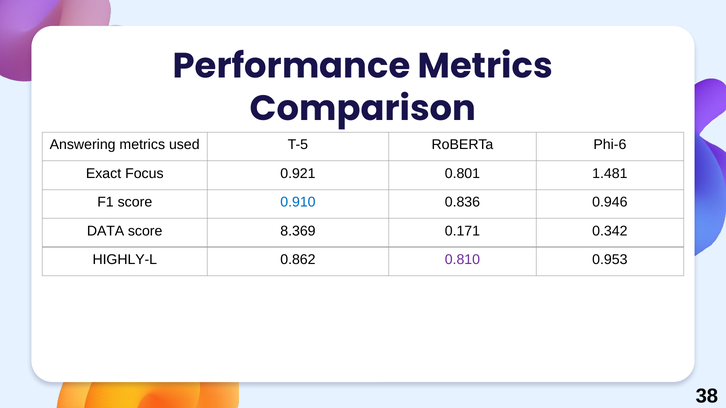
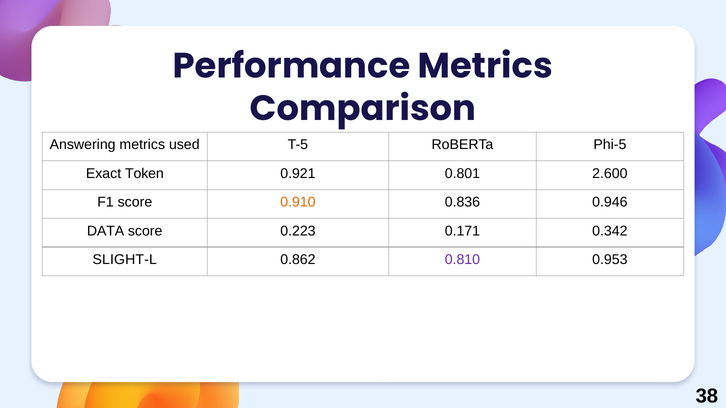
Phi-6: Phi-6 -> Phi-5 (610, 145)
Focus: Focus -> Token (144, 174)
1.481: 1.481 -> 2.600 (610, 174)
0.910 colour: blue -> orange (298, 202)
8.369: 8.369 -> 0.223 (298, 231)
HIGHLY-L: HIGHLY-L -> SLIGHT-L (125, 260)
